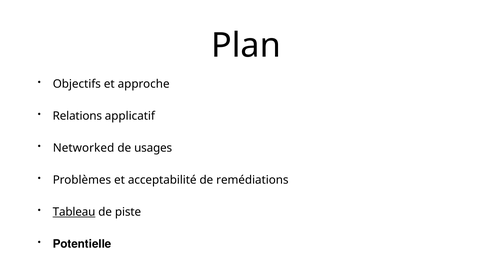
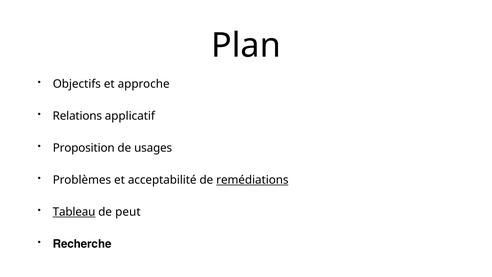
Networked: Networked -> Proposition (84, 148)
remédiations underline: none -> present (252, 180)
piste: piste -> peut (128, 212)
Potentielle: Potentielle -> Recherche (82, 244)
